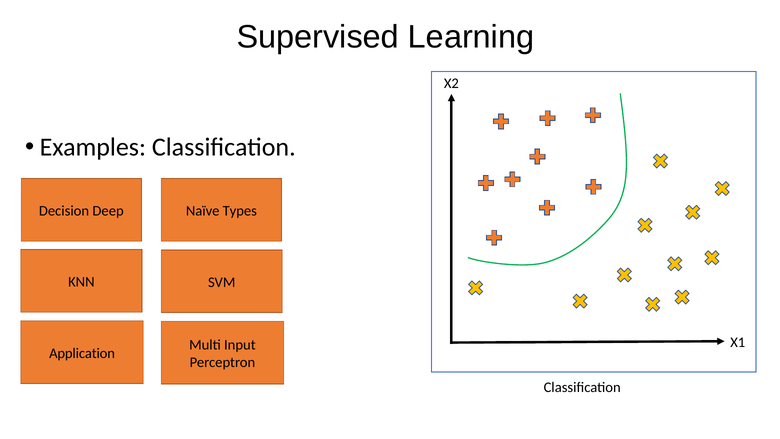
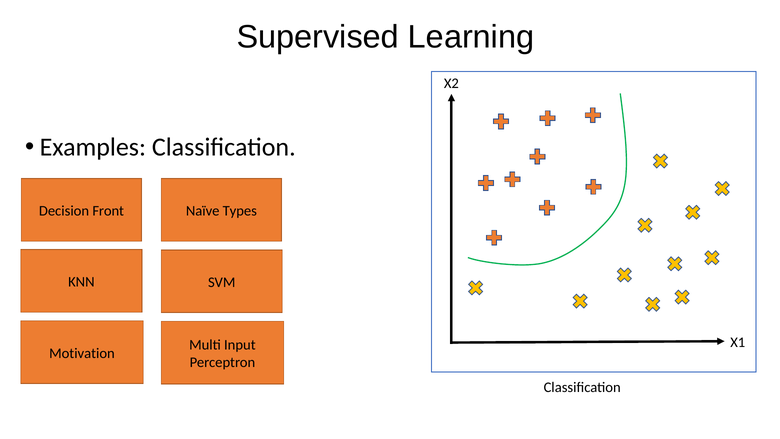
Deep: Deep -> Front (108, 211)
Application: Application -> Motivation (82, 353)
